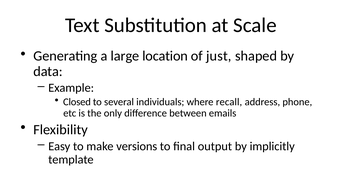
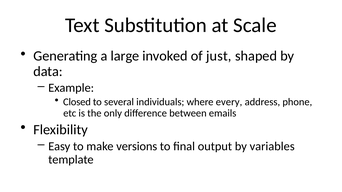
location: location -> invoked (165, 56)
recall: recall -> every (229, 102)
implicitly: implicitly -> variables (272, 147)
